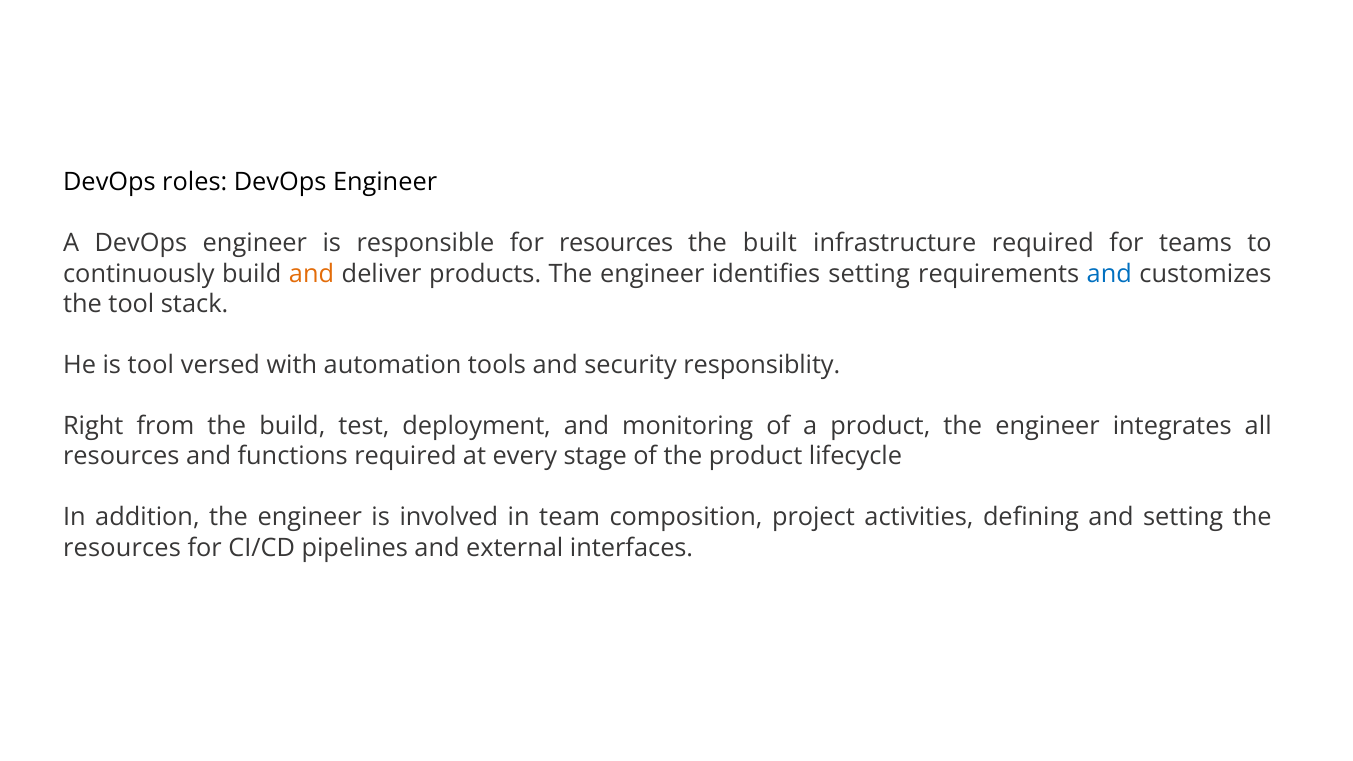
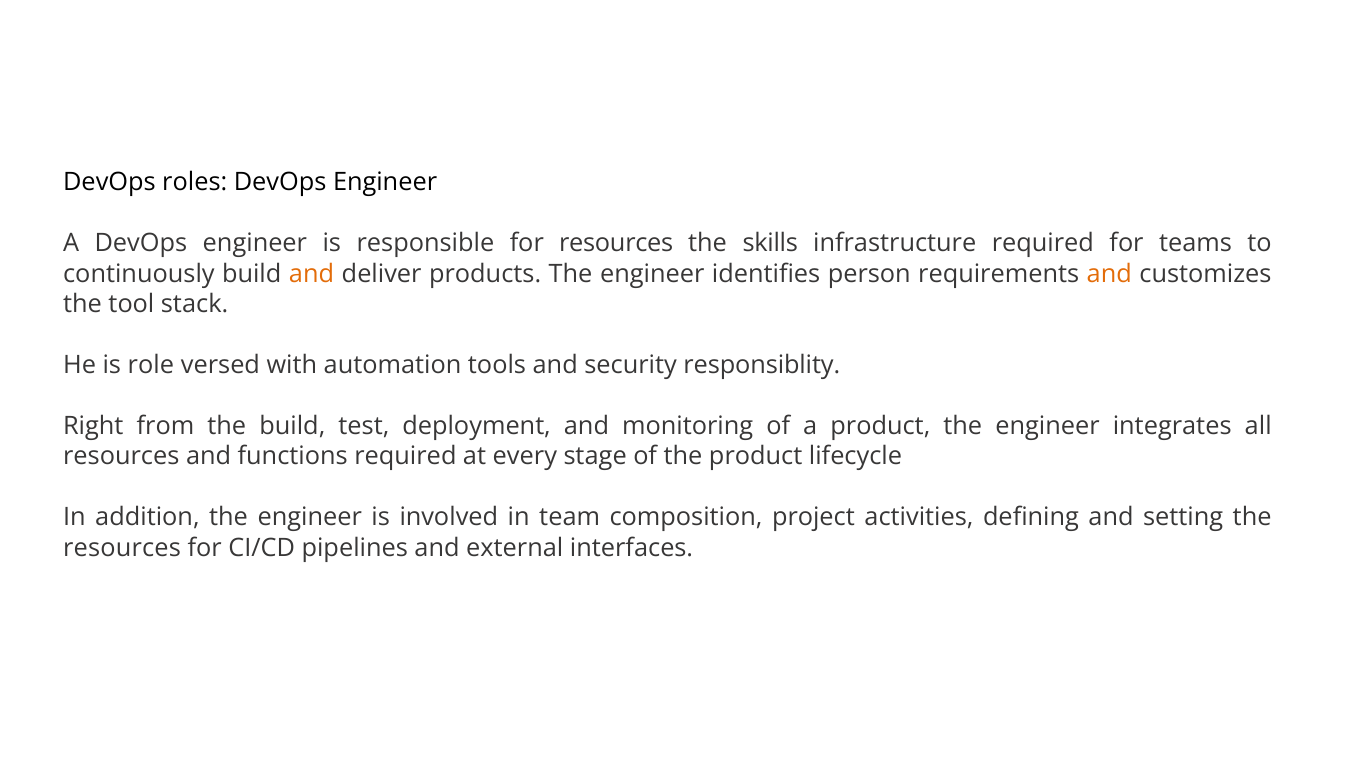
built: built -> skills (770, 243)
identifies setting: setting -> person (869, 274)
and colour: blue -> orange (1109, 274)
is tool: tool -> role (151, 365)
